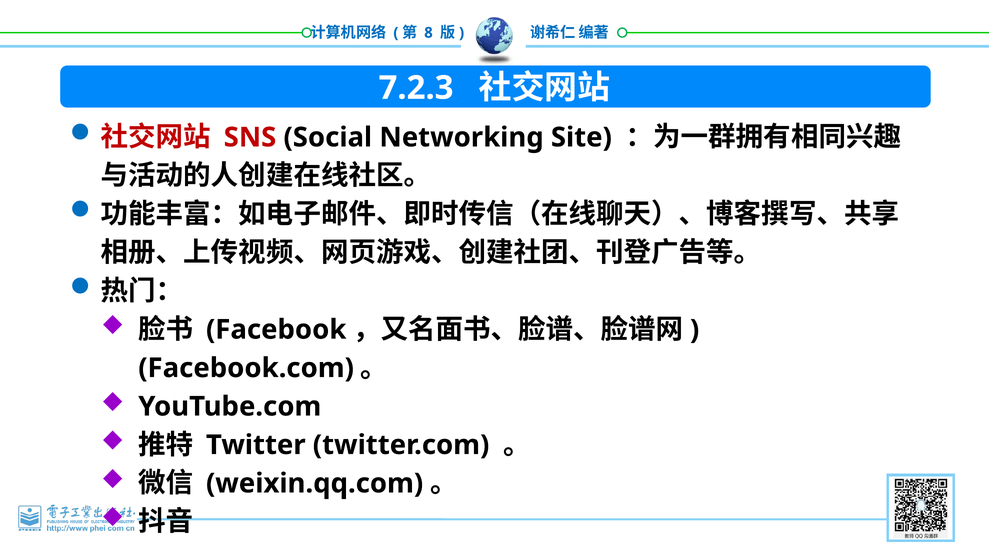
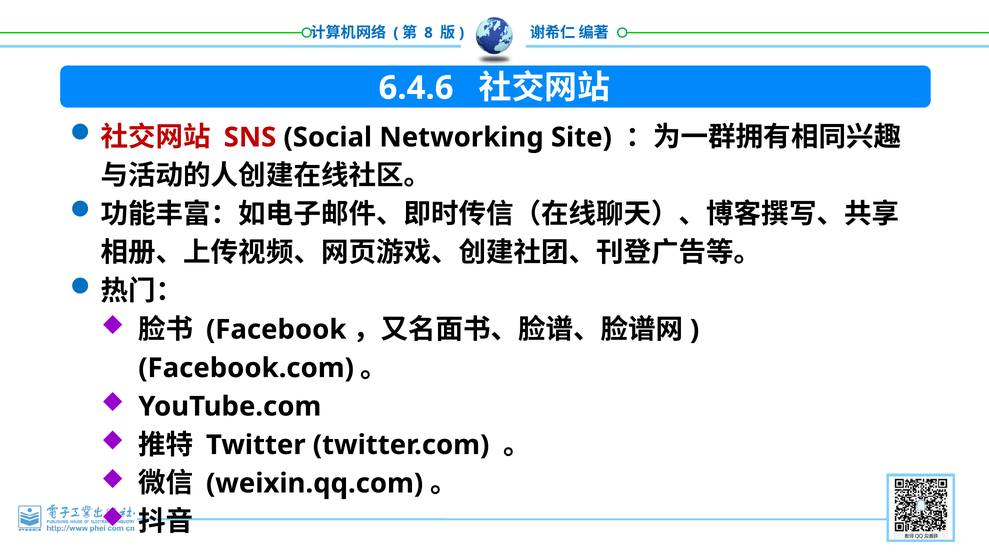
7.2.3: 7.2.3 -> 6.4.6 (416, 88)
